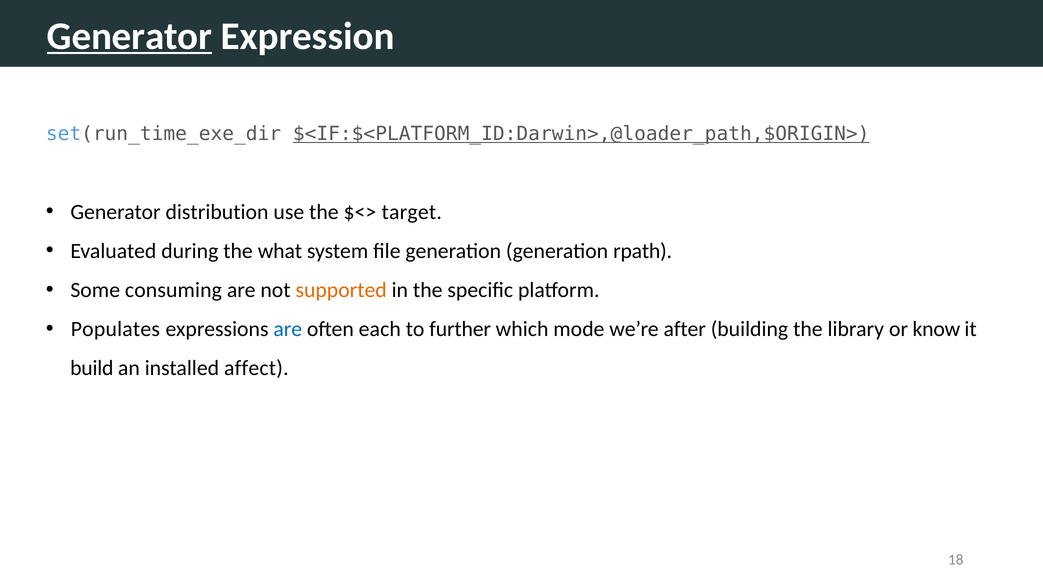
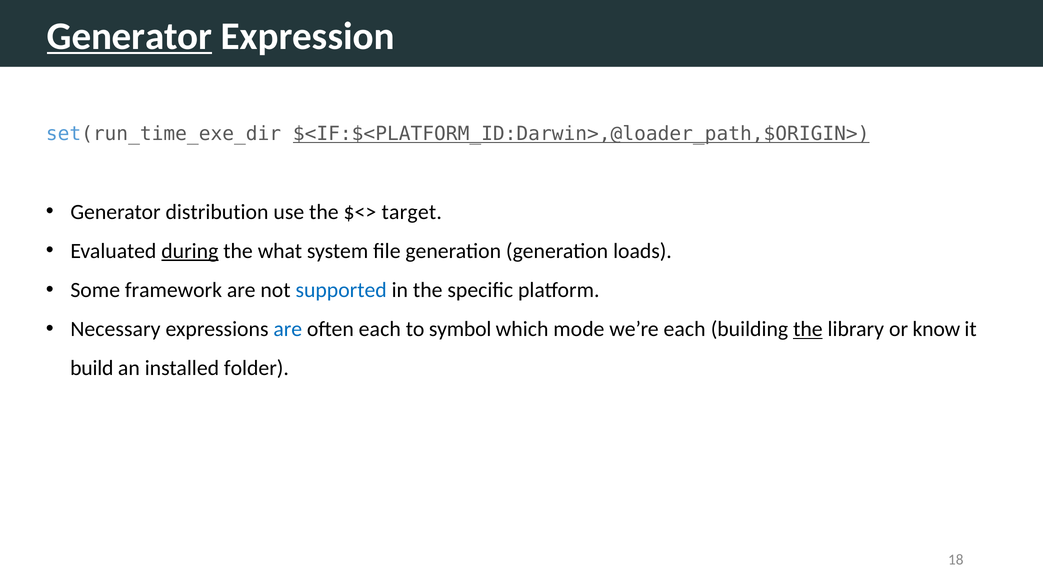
during underline: none -> present (190, 251)
rpath: rpath -> loads (642, 251)
consuming: consuming -> framework (174, 290)
supported colour: orange -> blue (341, 290)
Populates: Populates -> Necessary (115, 330)
further: further -> symbol (460, 330)
we’re after: after -> each (685, 330)
the underline: none -> present (808, 330)
affect: affect -> folder (256, 369)
